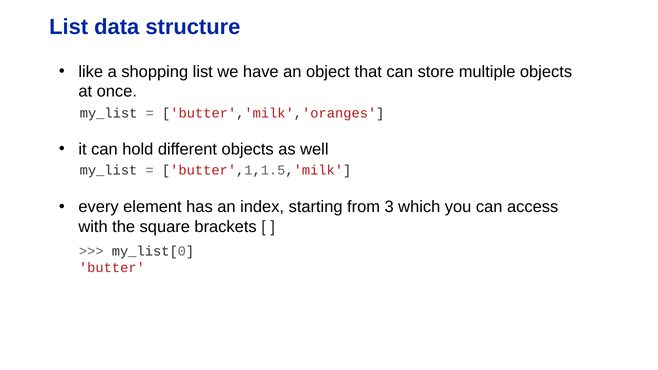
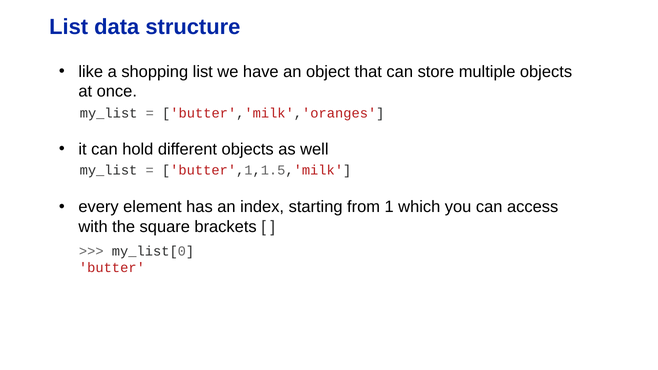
3: 3 -> 1 (389, 207)
